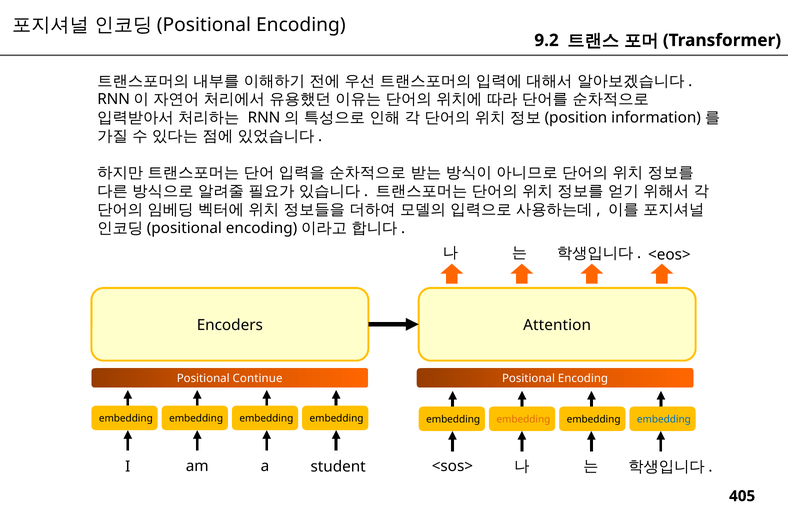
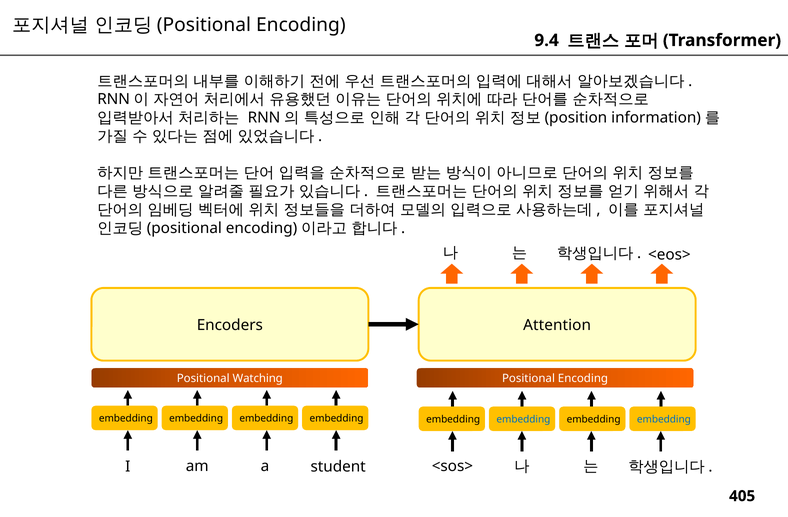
9.2: 9.2 -> 9.4 (547, 40)
Continue: Continue -> Watching (258, 379)
embedding colour: orange -> blue (523, 420)
